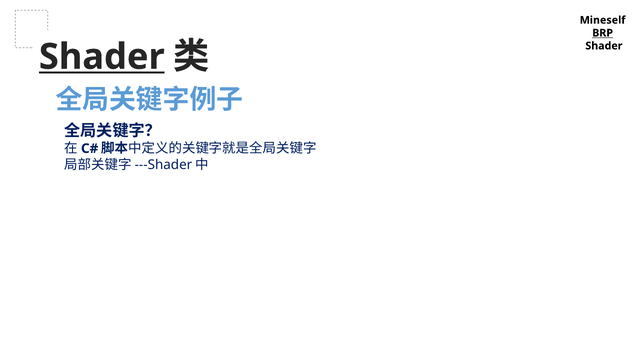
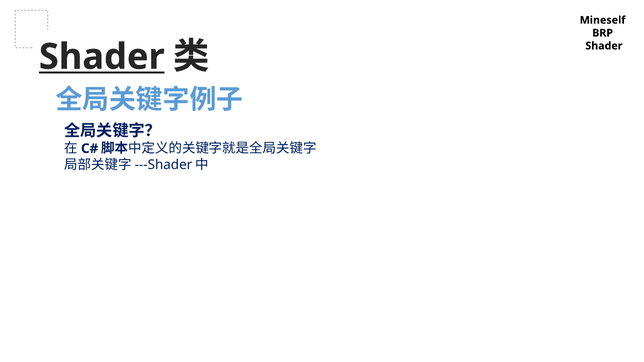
BRP underline: present -> none (603, 33)
